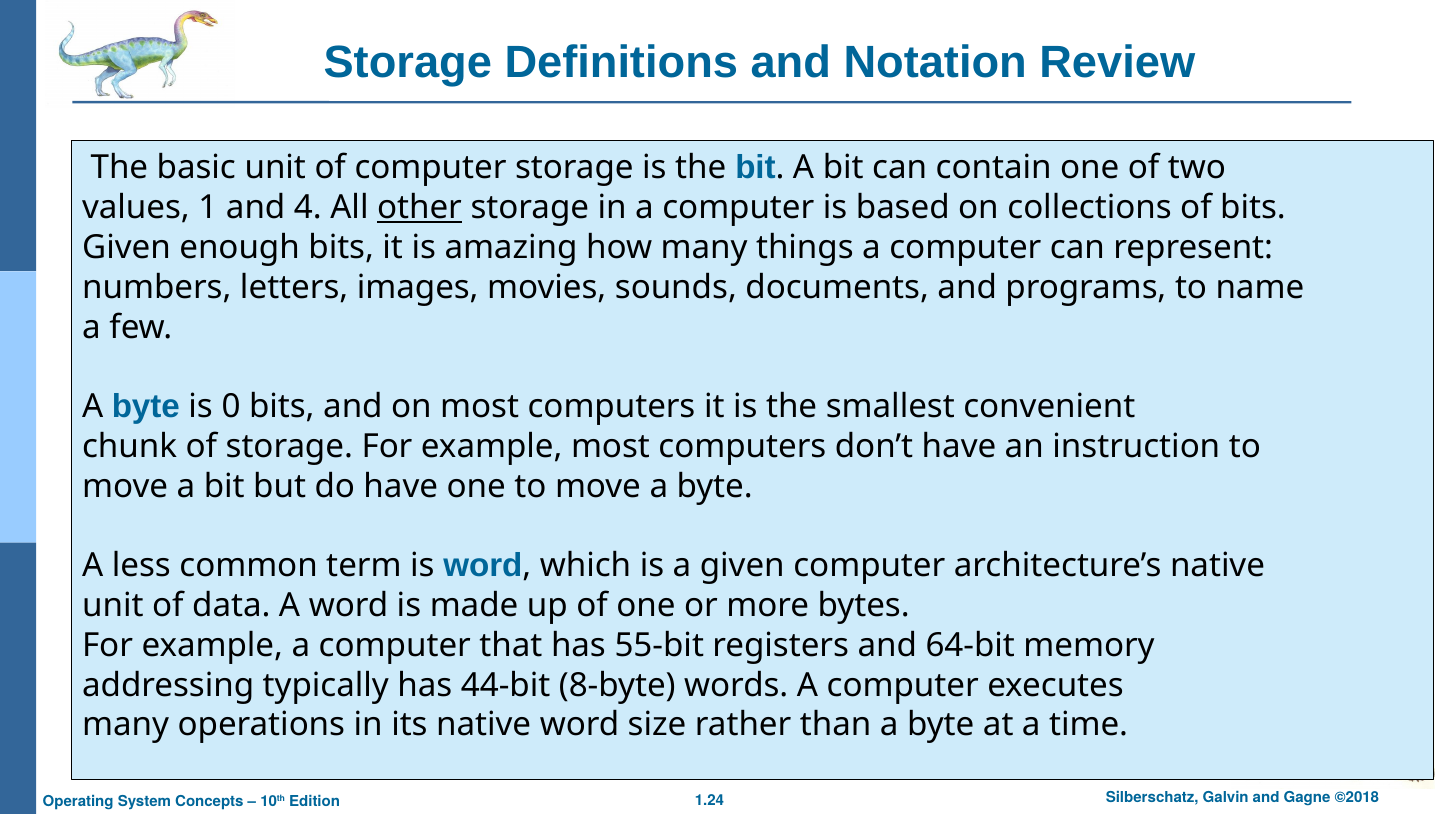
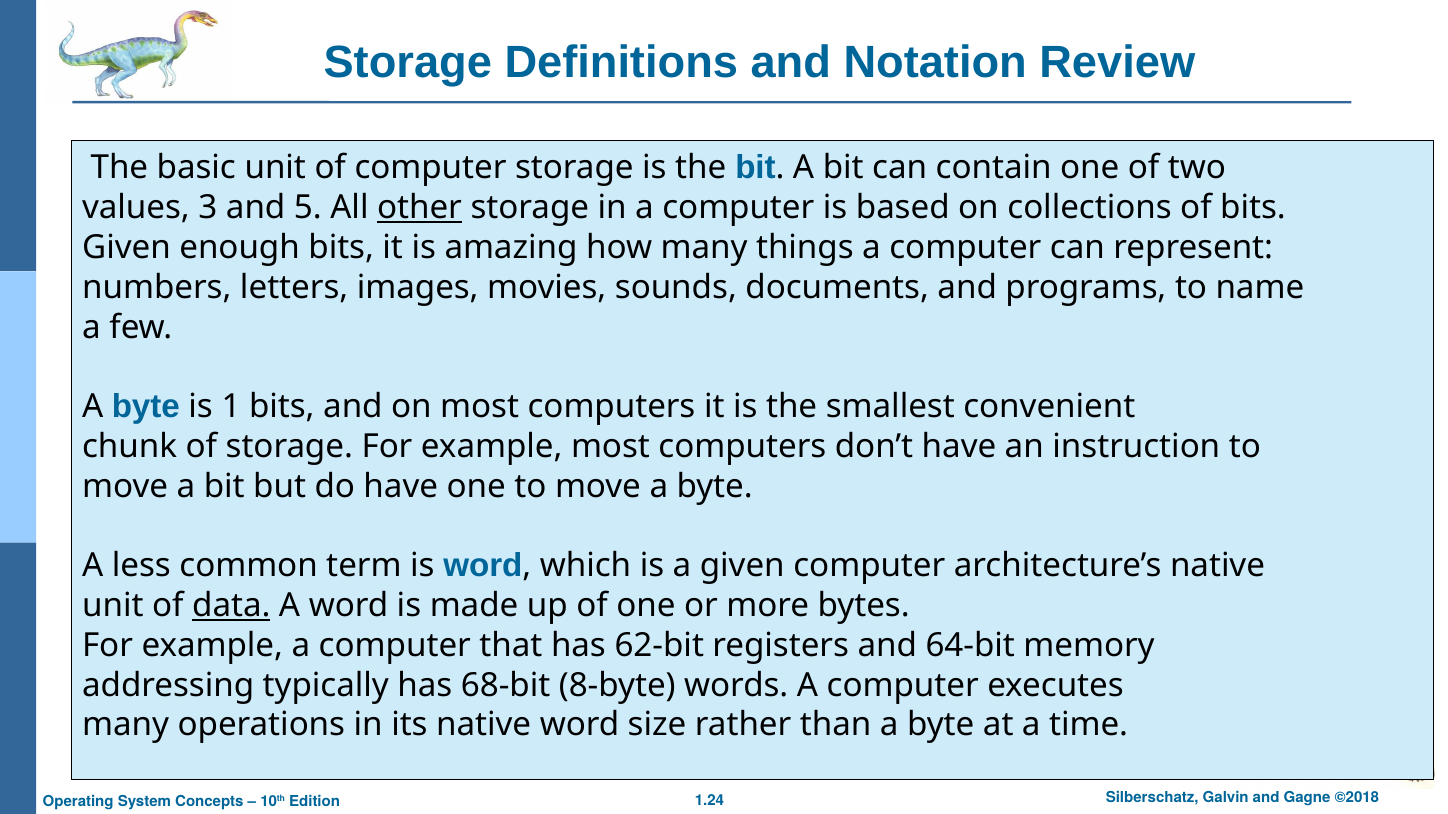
1: 1 -> 3 (208, 208)
4: 4 -> 5 (308, 208)
0: 0 -> 1 (231, 407)
data underline: none -> present (231, 606)
55-bit: 55-bit -> 62-bit (659, 646)
44-bit: 44-bit -> 68-bit (506, 686)
